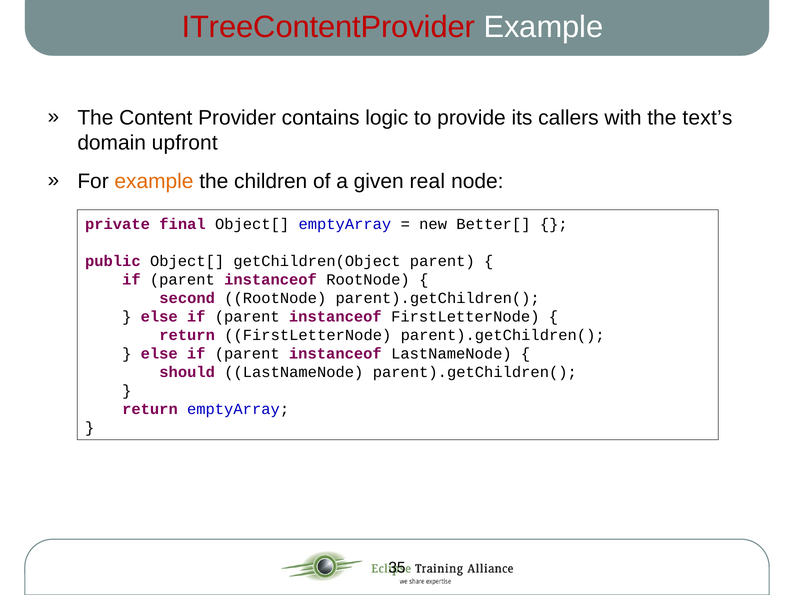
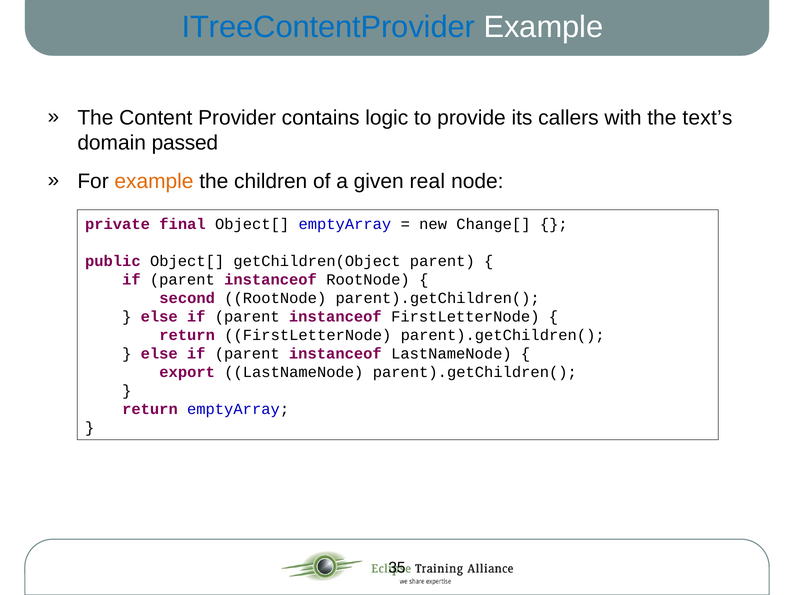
ITreeContentProvider colour: red -> blue (328, 27)
upfront: upfront -> passed (185, 143)
Better[: Better[ -> Change[ (493, 224)
should: should -> export (187, 372)
